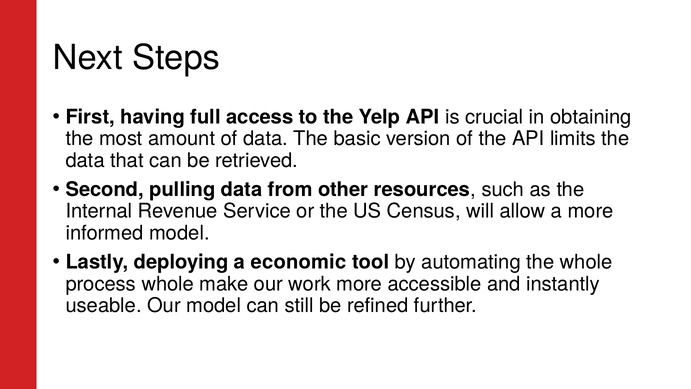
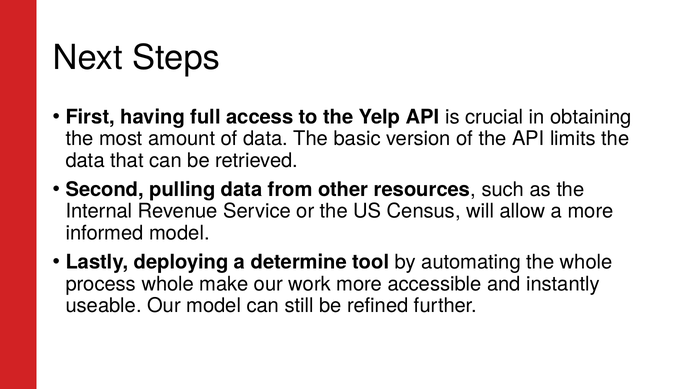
economic: economic -> determine (299, 262)
